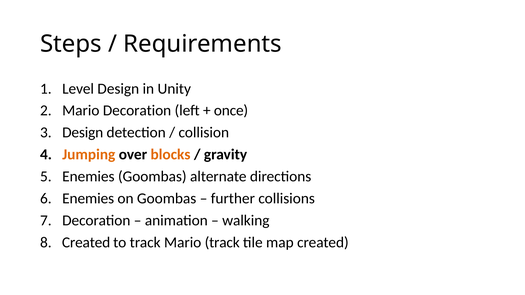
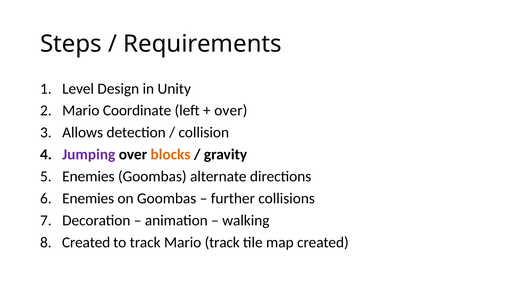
Mario Decoration: Decoration -> Coordinate (137, 111)
once: once -> over (231, 111)
Design: Design -> Allows (83, 133)
Jumping colour: orange -> purple (89, 155)
